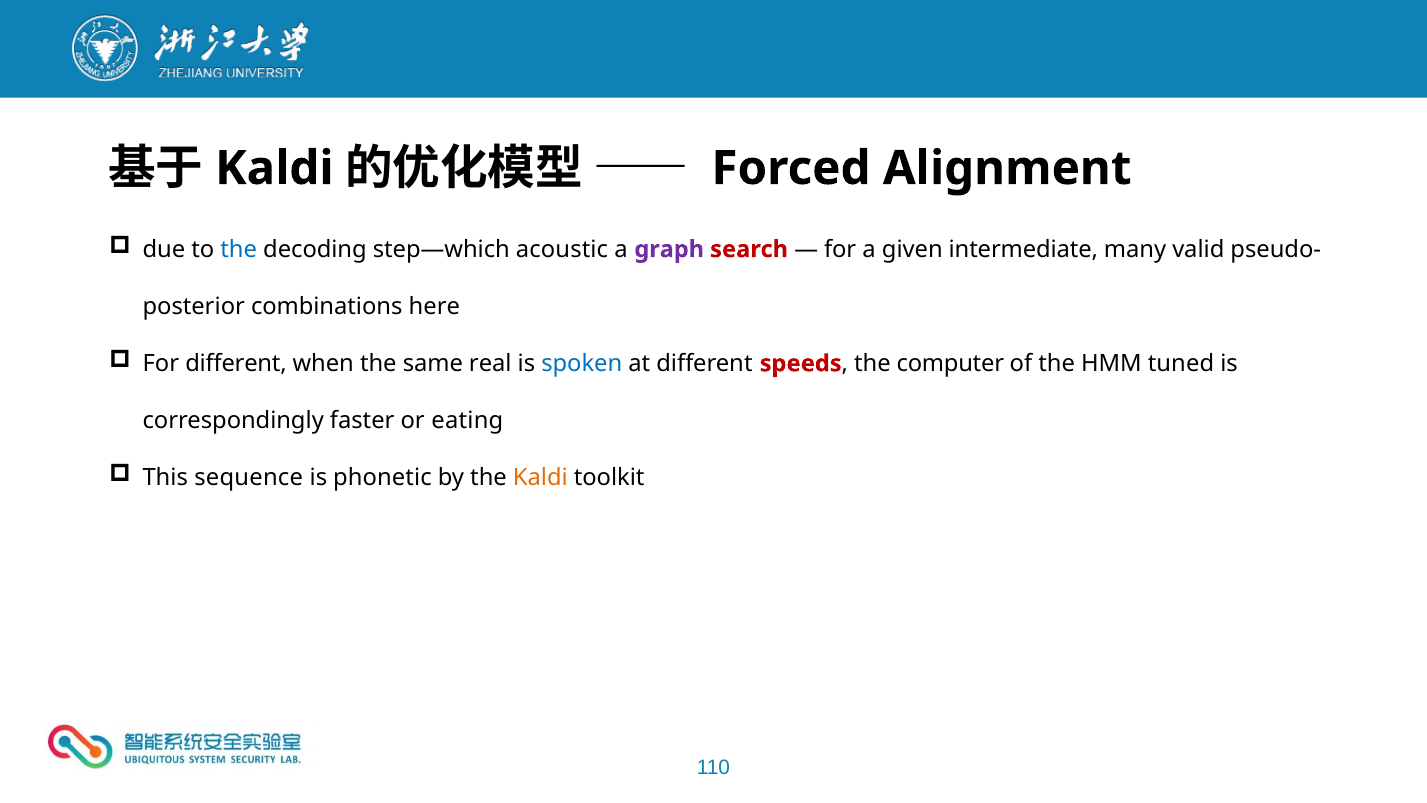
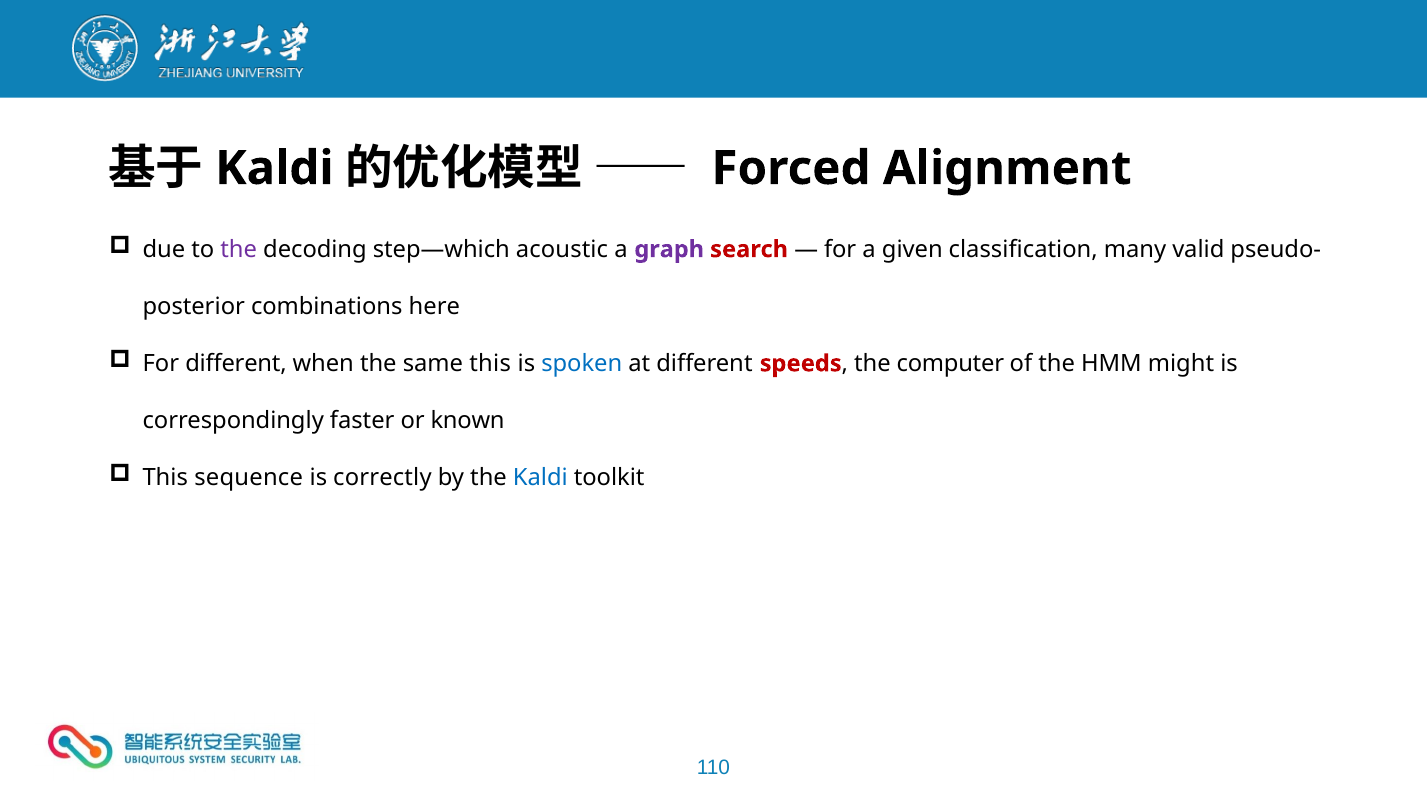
the colour: blue -> purple (239, 249)
intermediate: intermediate -> classification (1023, 249)
same real: real -> this (490, 363)
tuned: tuned -> might (1181, 363)
eating: eating -> known (468, 420)
phonetic: phonetic -> correctly (382, 477)
Kaldi colour: orange -> blue (540, 477)
